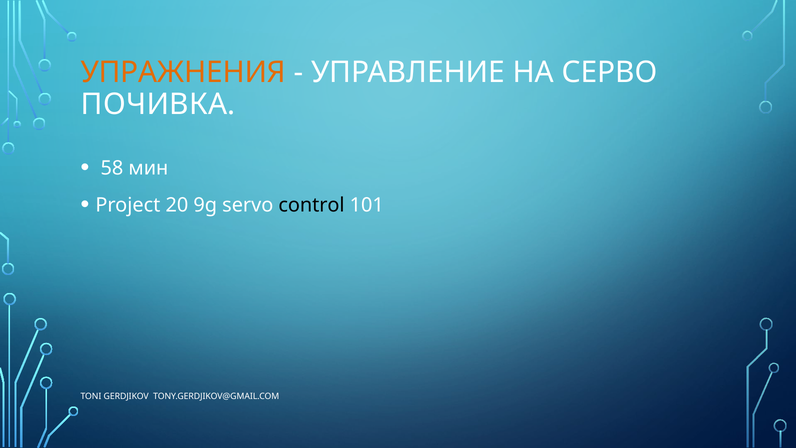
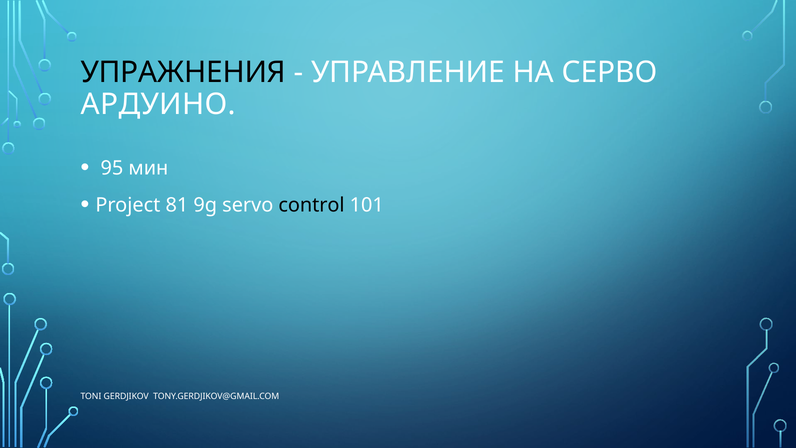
УПРАЖНЕНИЯ colour: orange -> black (183, 72)
ПОЧИВКА: ПОЧИВКА -> АРДУИНО (158, 105)
58: 58 -> 95 (112, 168)
20: 20 -> 81 (177, 205)
